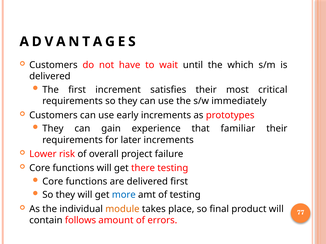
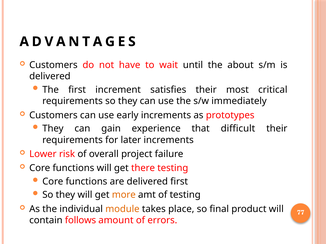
which: which -> about (241, 65)
familiar: familiar -> difficult (238, 129)
more colour: blue -> orange (124, 195)
